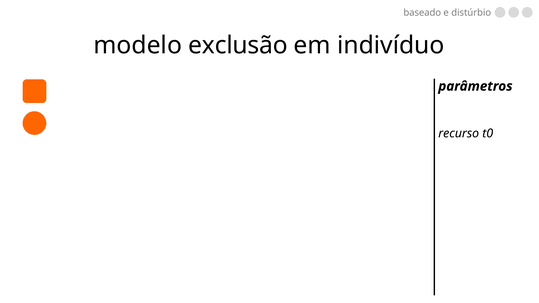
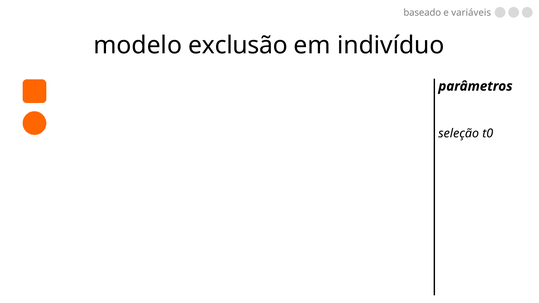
distúrbio: distúrbio -> variáveis (471, 13)
recurso: recurso -> seleção (459, 133)
